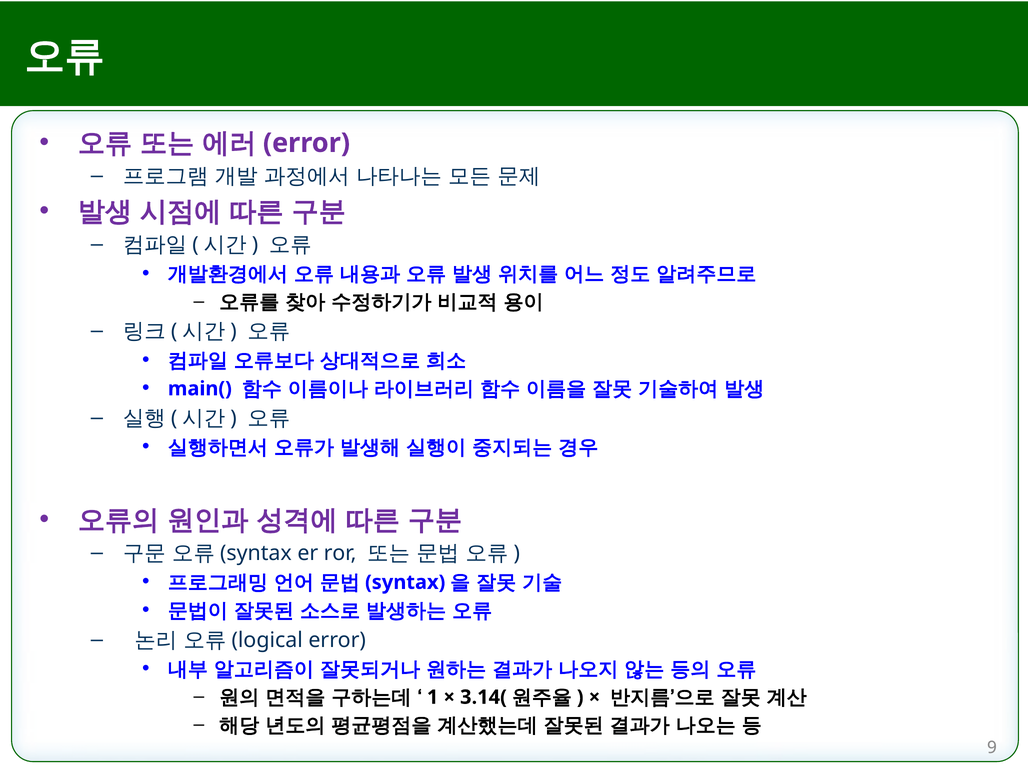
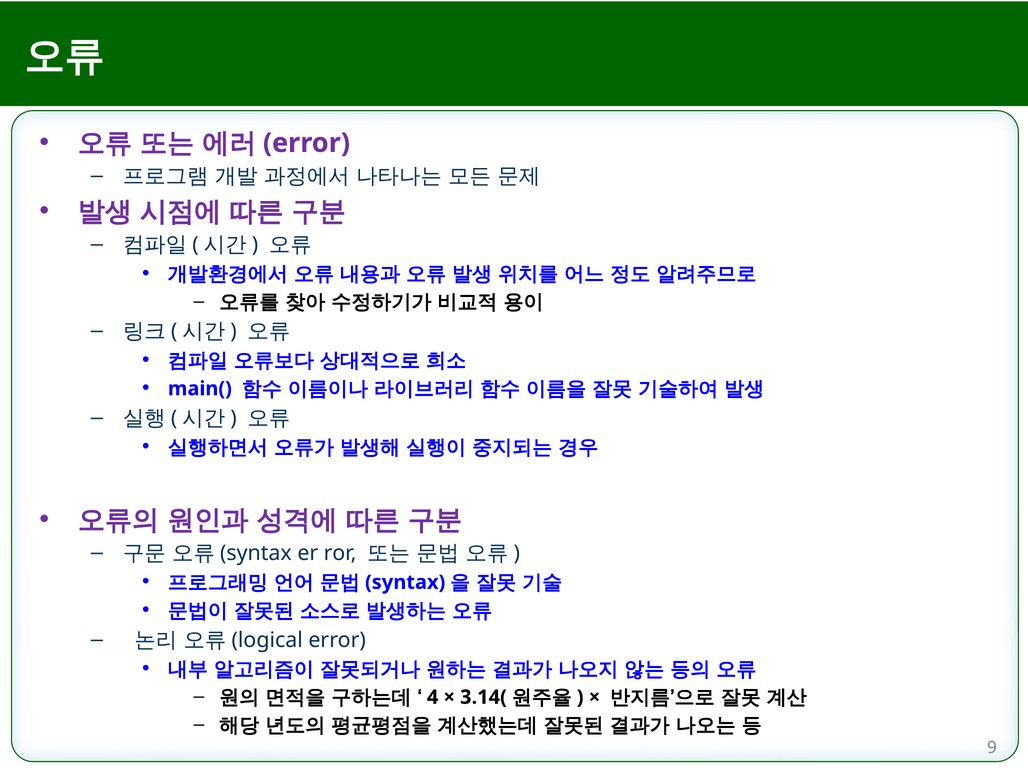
1: 1 -> 4 (433, 697)
